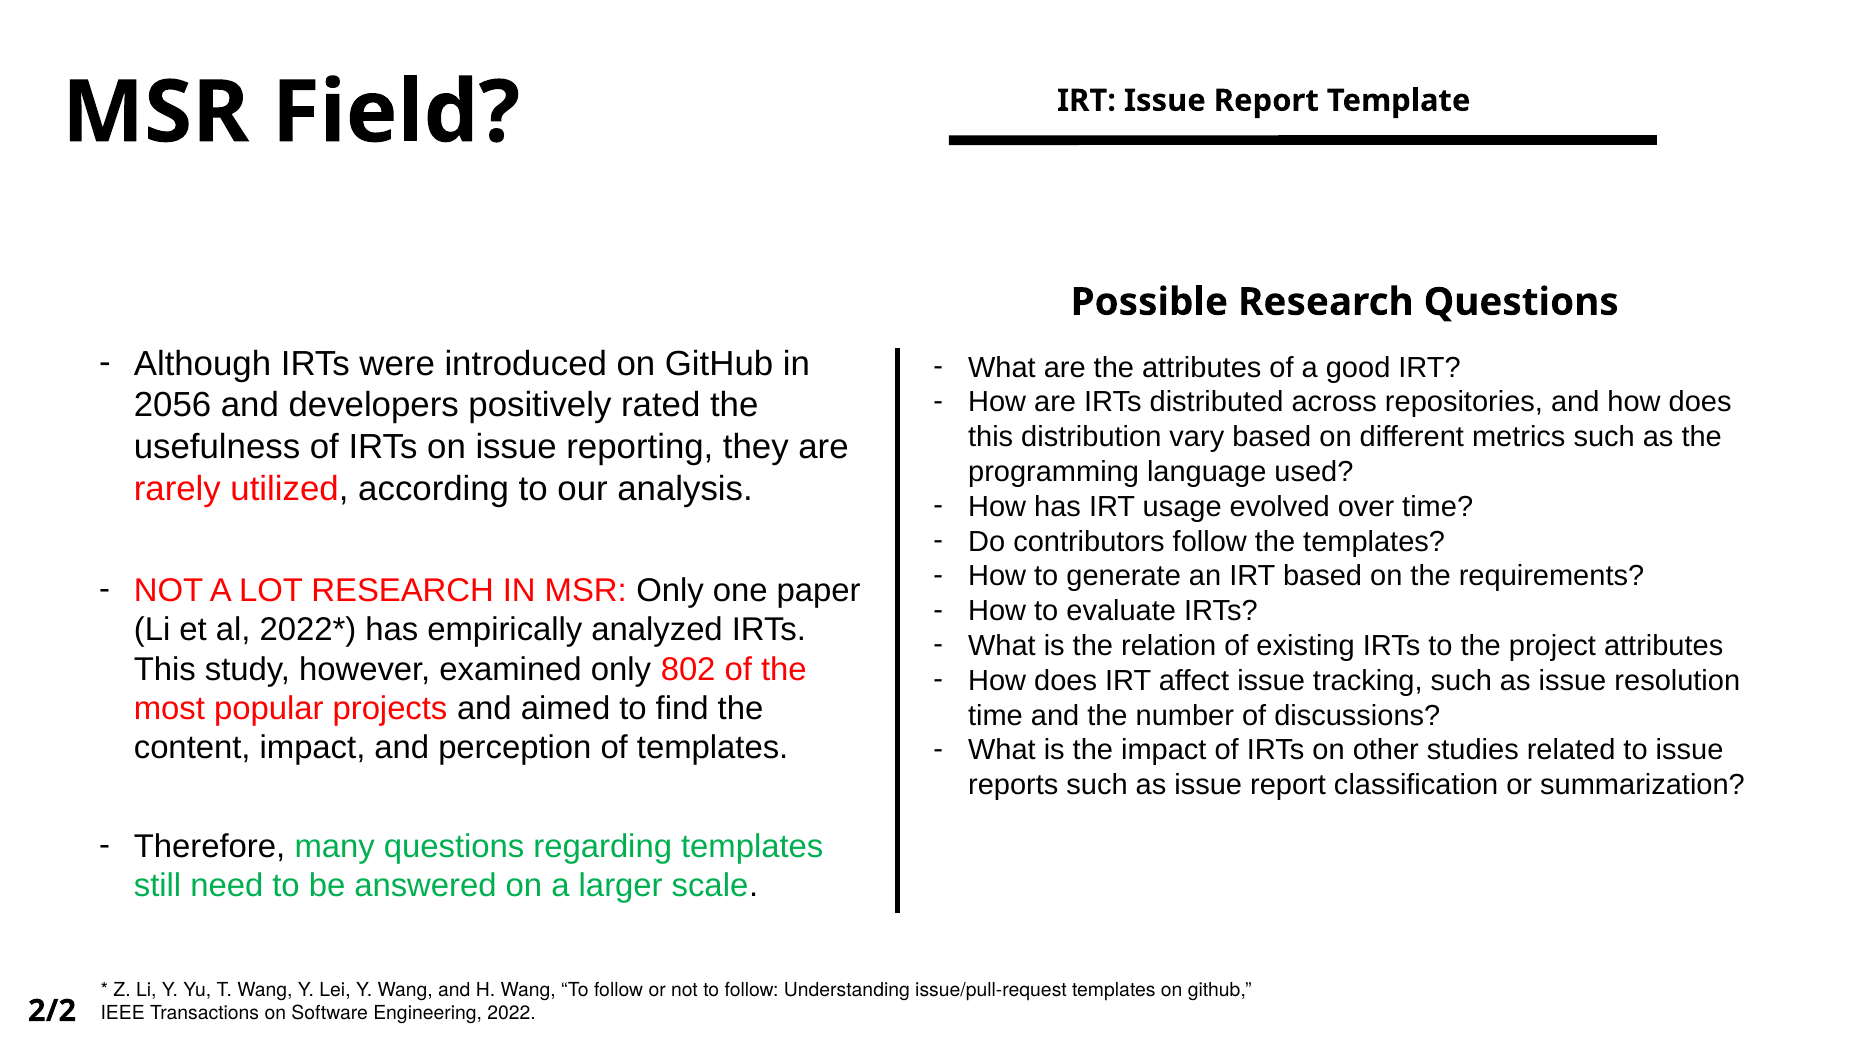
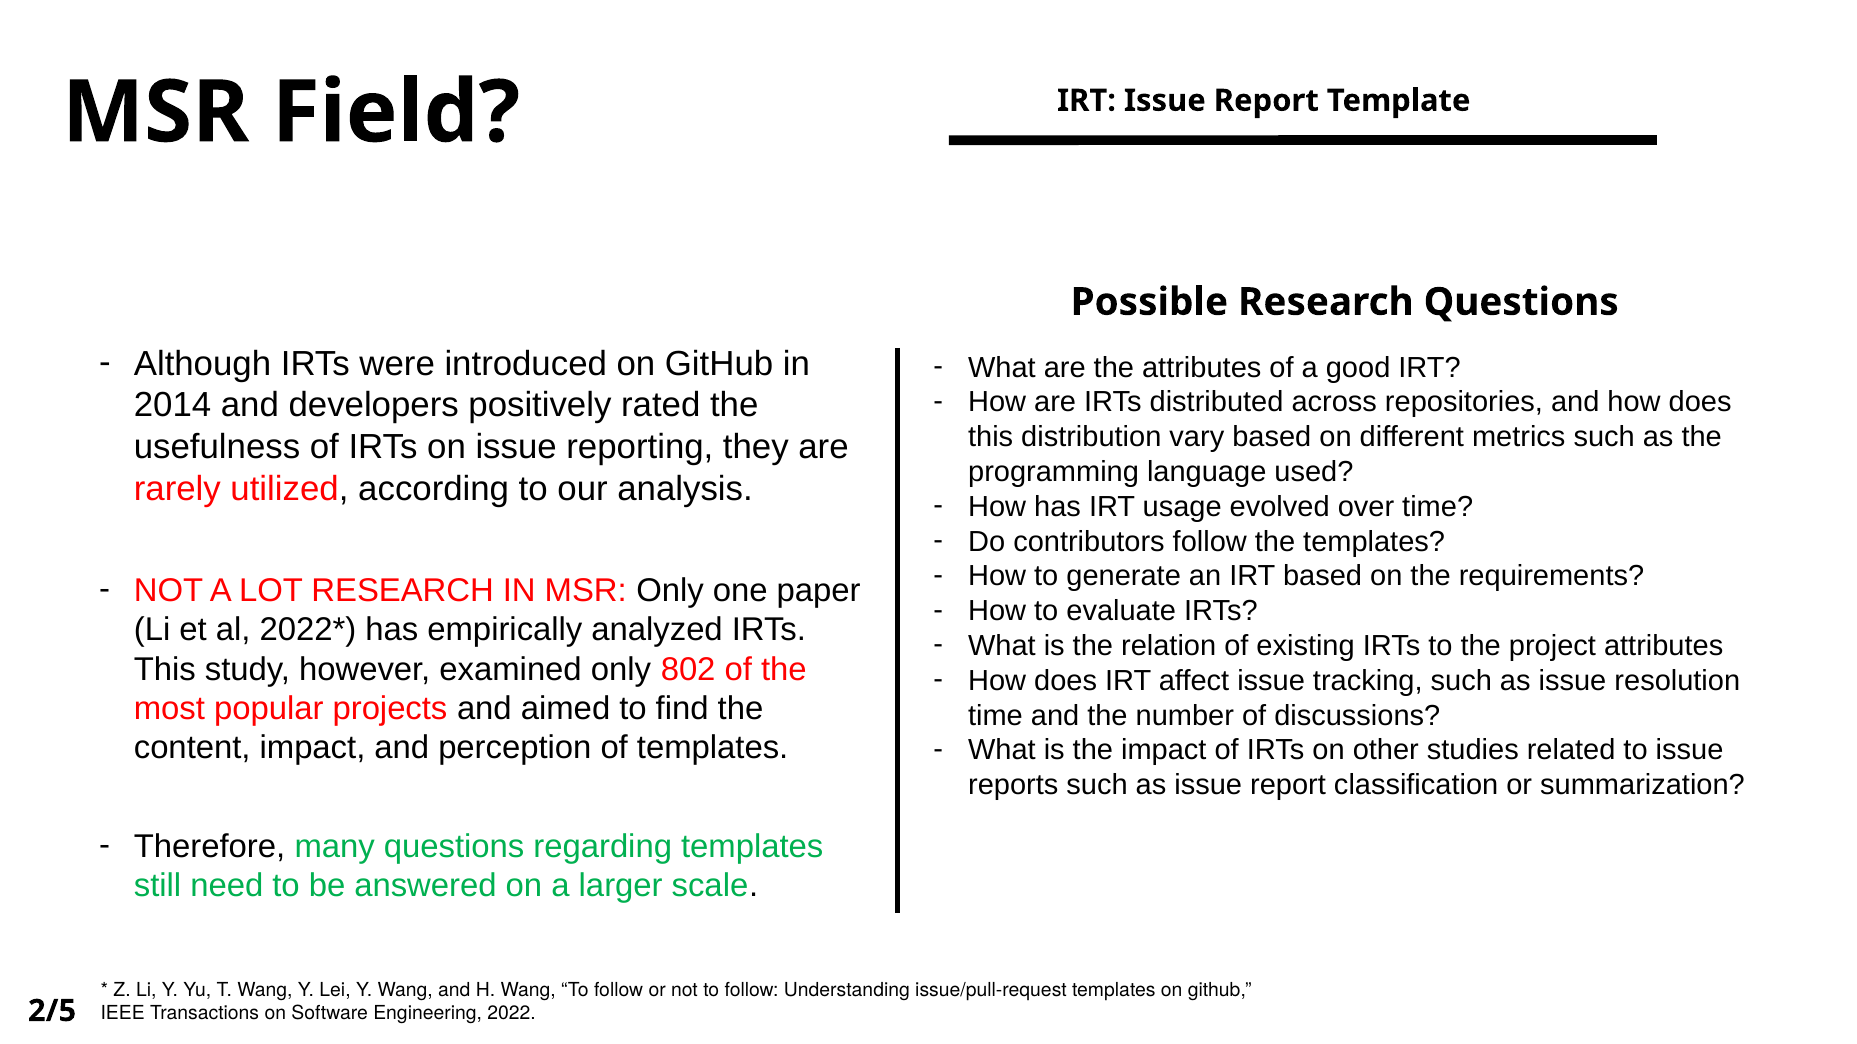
2056: 2056 -> 2014 (173, 406)
2/2: 2/2 -> 2/5 (52, 1011)
